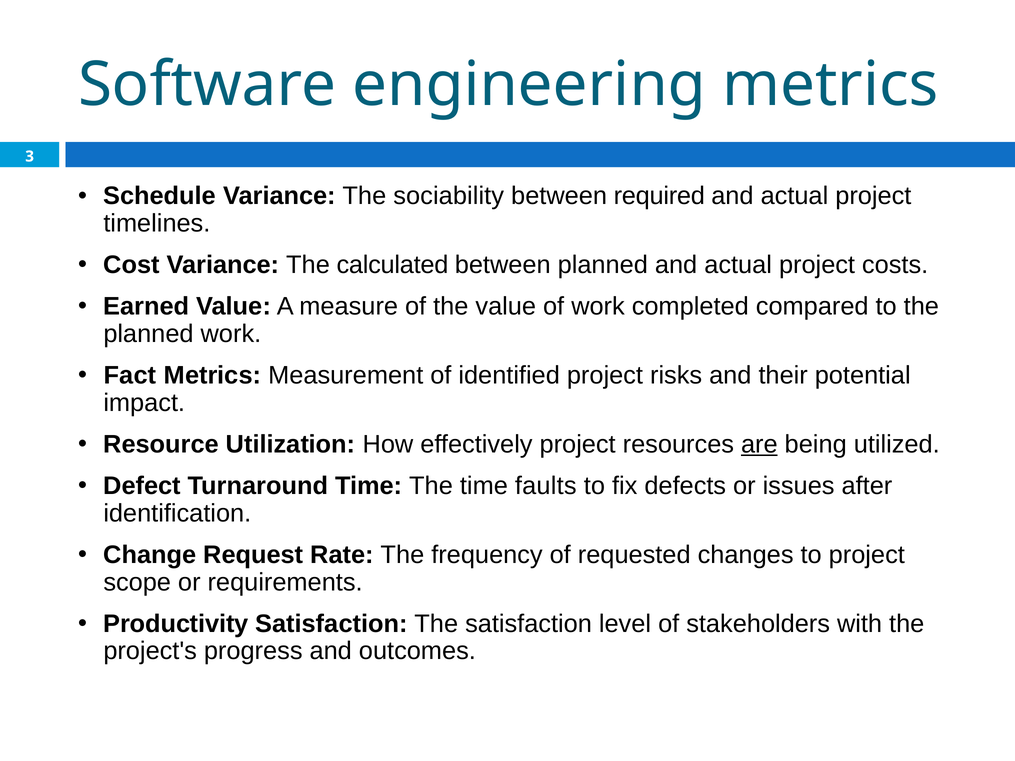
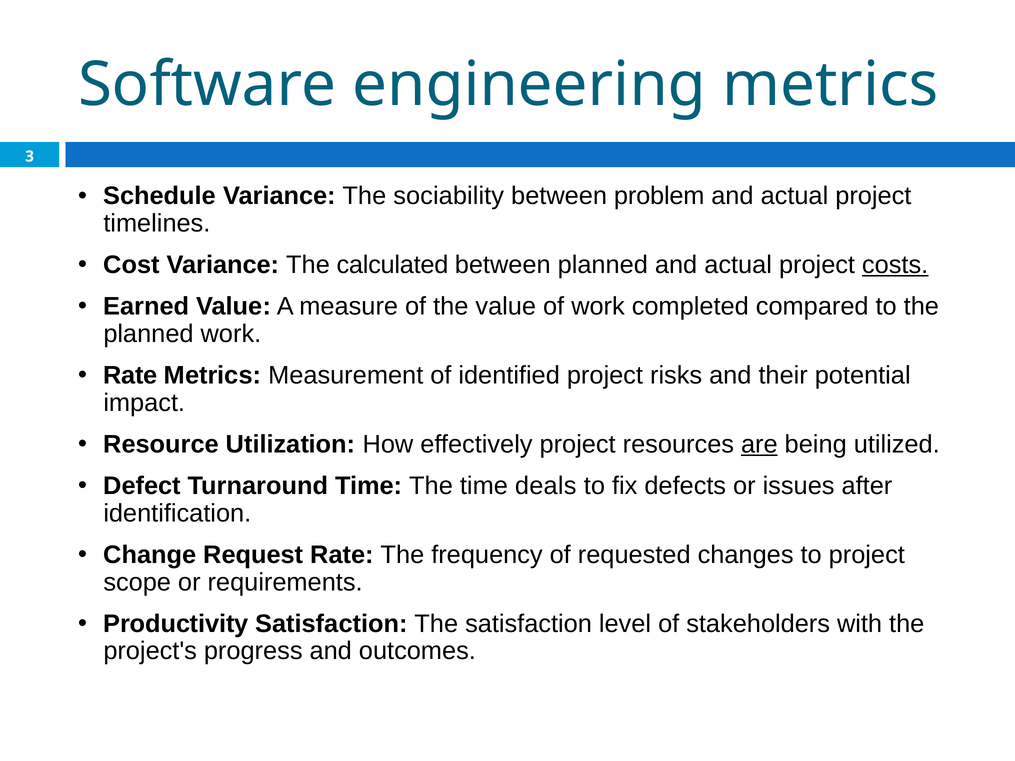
required: required -> problem (659, 196)
costs underline: none -> present (895, 265)
Fact: Fact -> Rate (130, 376)
faults: faults -> deals (546, 486)
